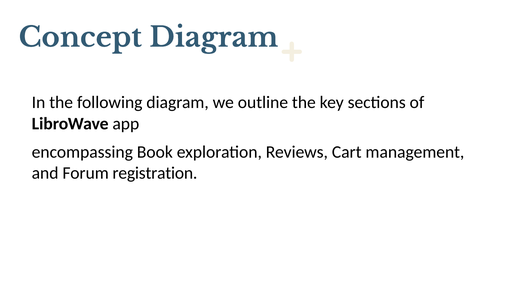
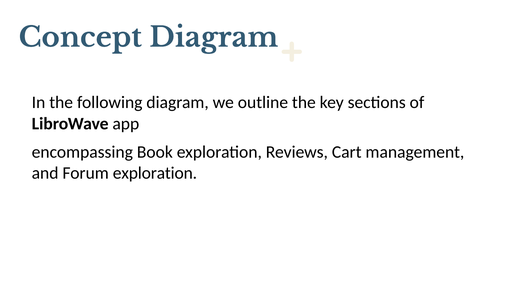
Forum registration: registration -> exploration (155, 173)
